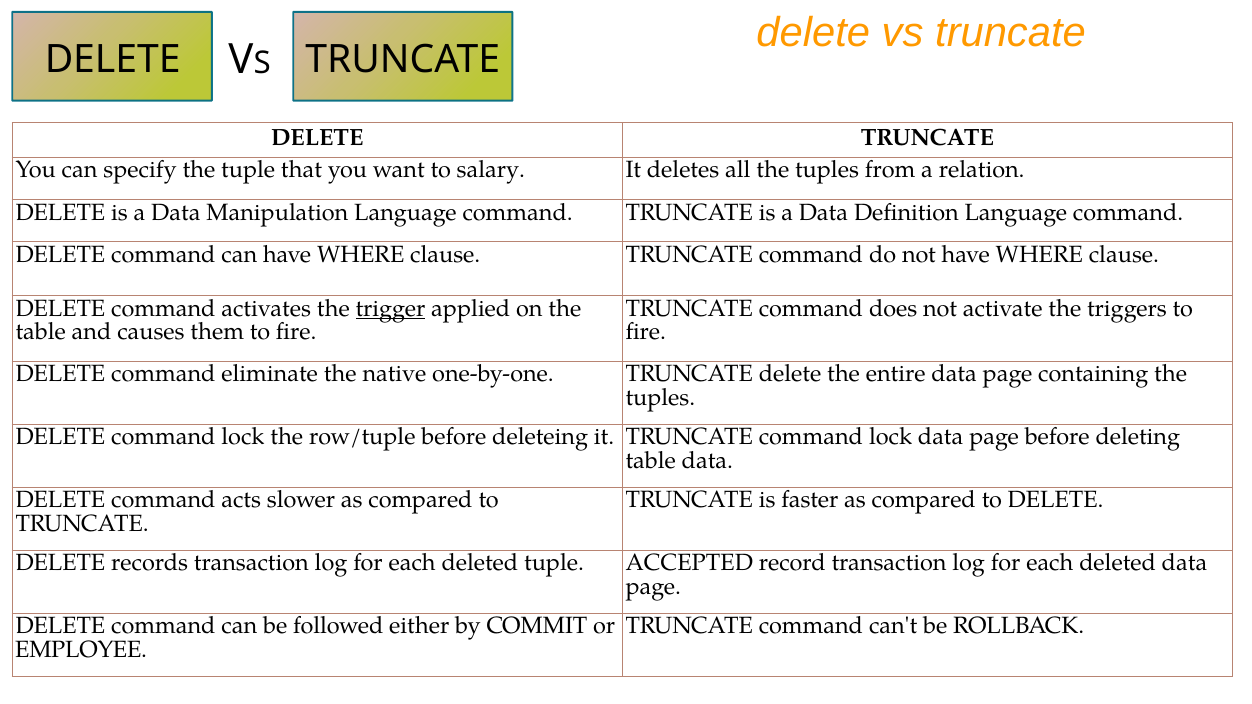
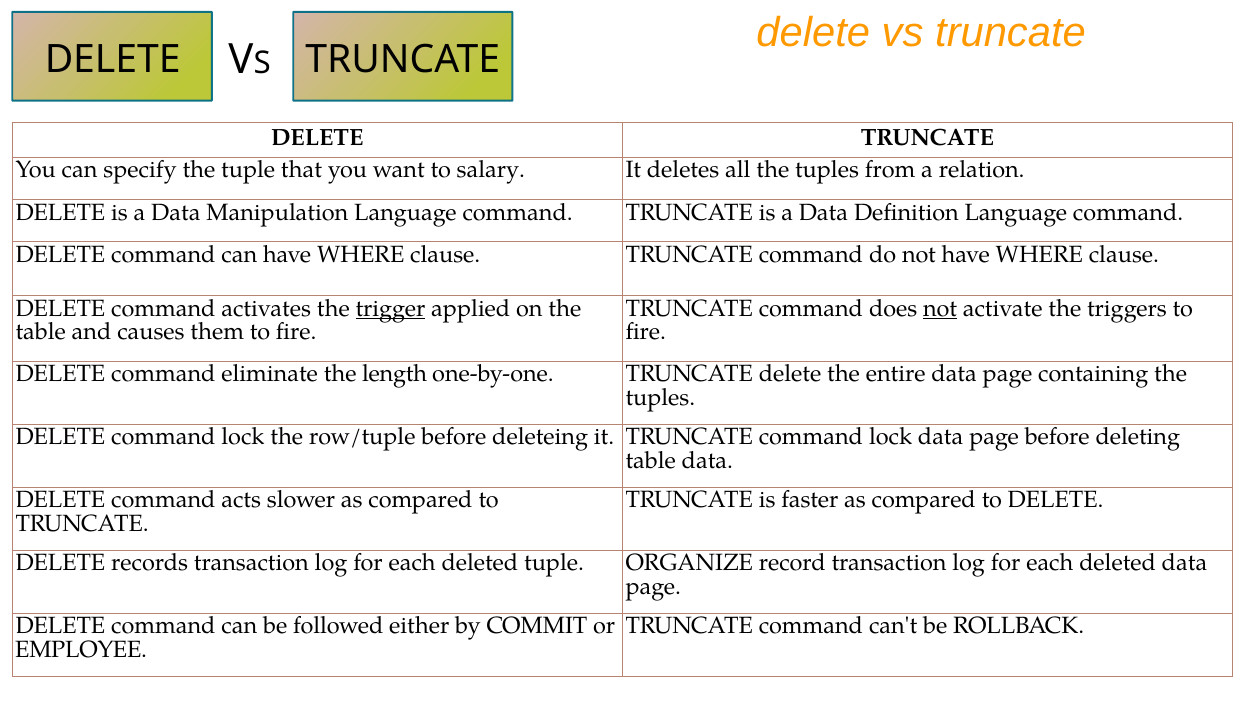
not underline: none -> present (940, 308)
native: native -> length (395, 374)
ACCEPTED: ACCEPTED -> ORGANIZE (689, 563)
